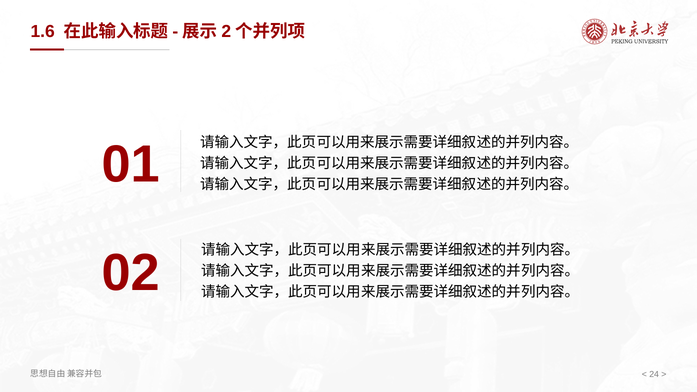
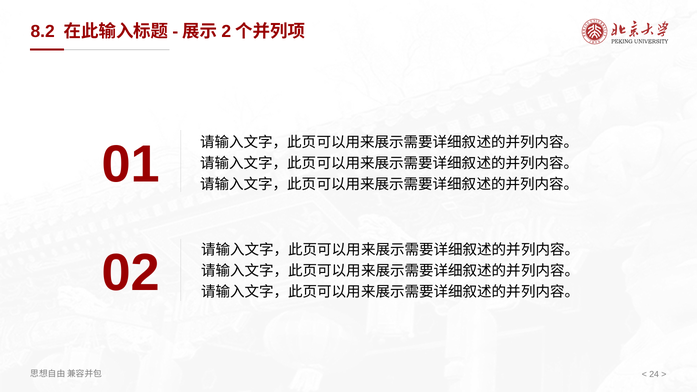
1.6: 1.6 -> 8.2 (43, 31)
